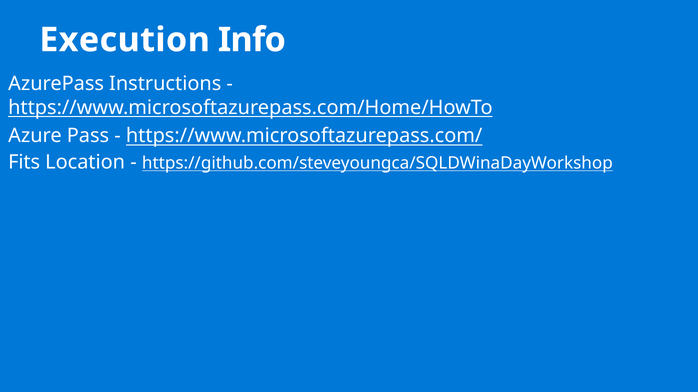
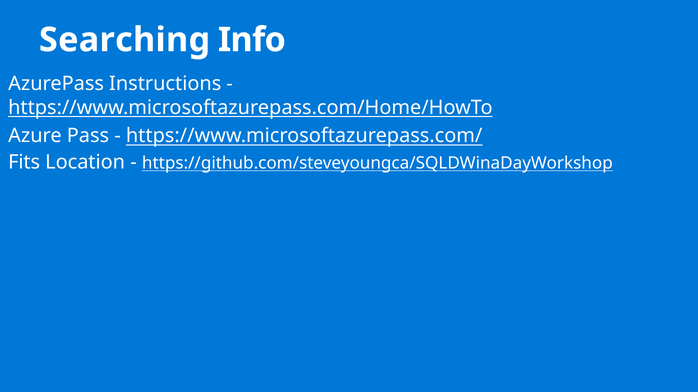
Execution: Execution -> Searching (125, 40)
